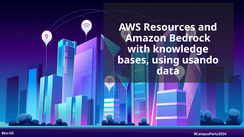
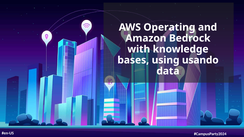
Resources: Resources -> Operating (169, 27)
